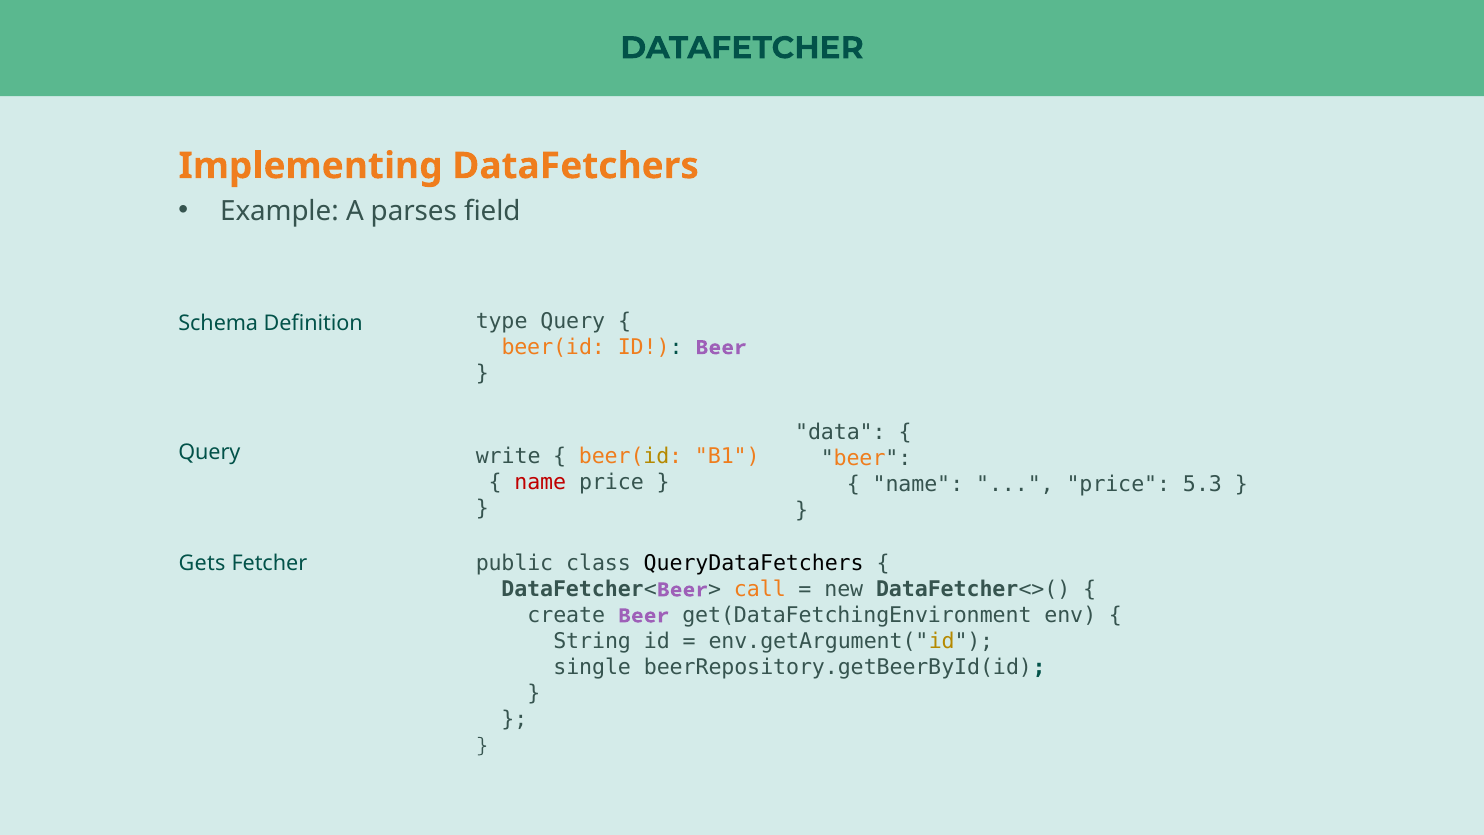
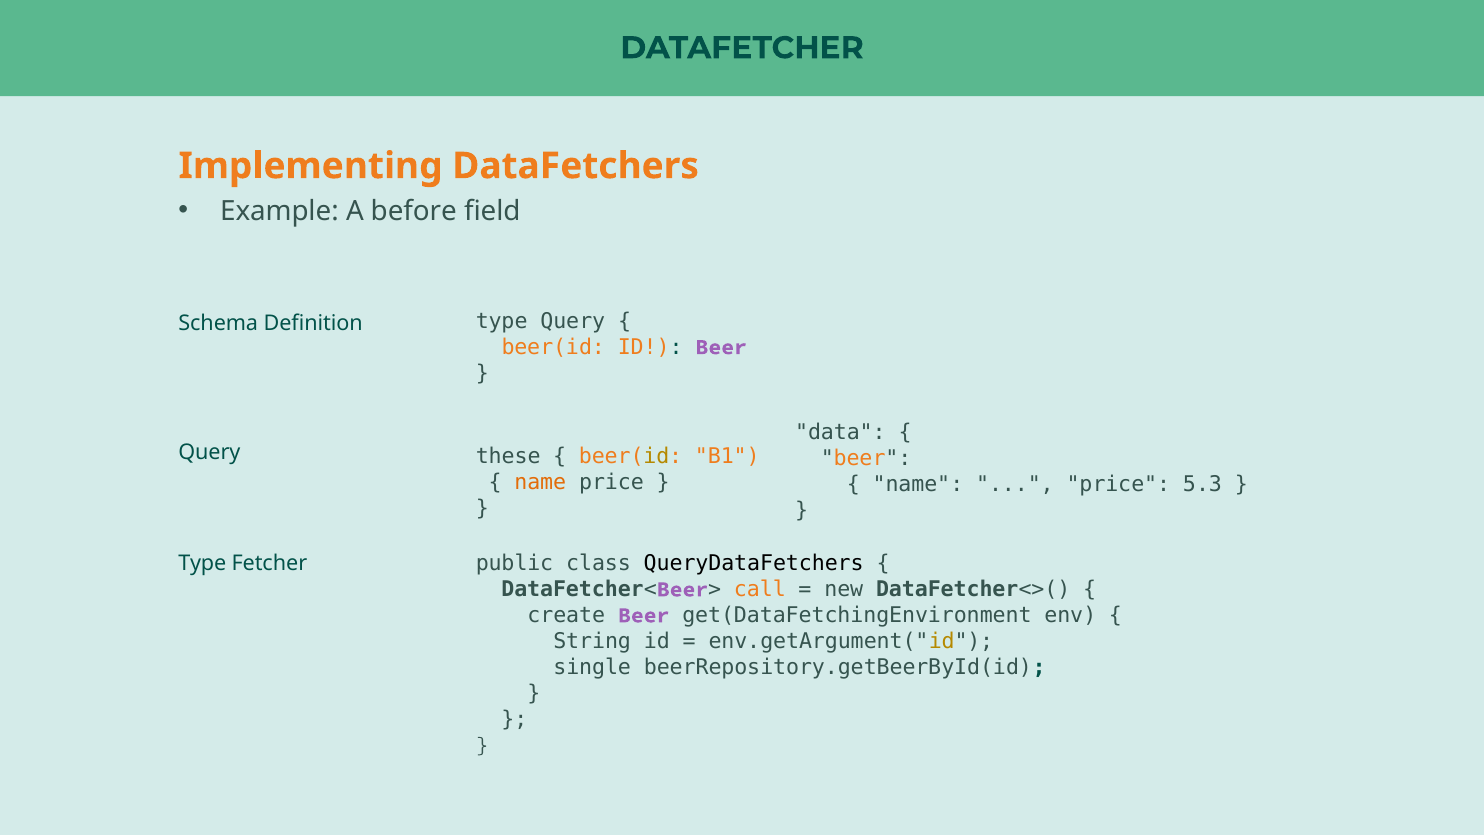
parses: parses -> before (414, 211)
write: write -> these (508, 456)
name colour: red -> orange (540, 482)
Gets: Gets -> Type (202, 563)
